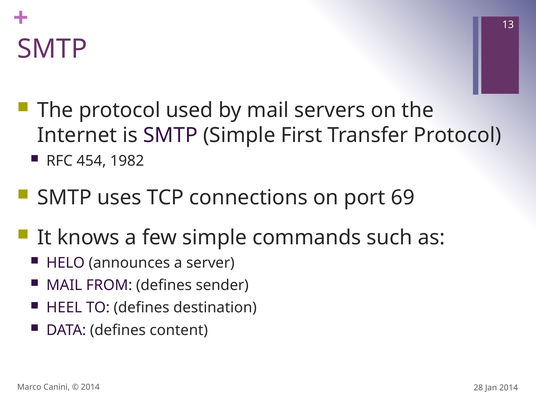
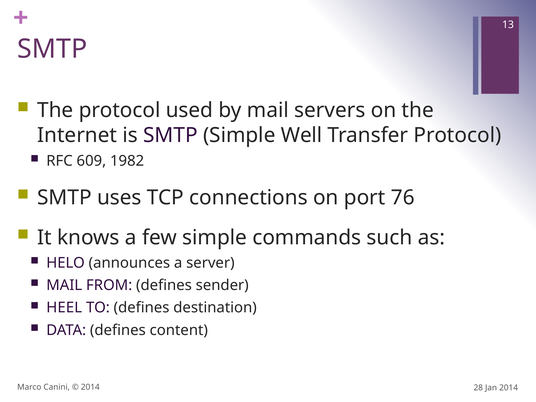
First: First -> Well (302, 135)
454: 454 -> 609 (91, 161)
69: 69 -> 76 (403, 198)
